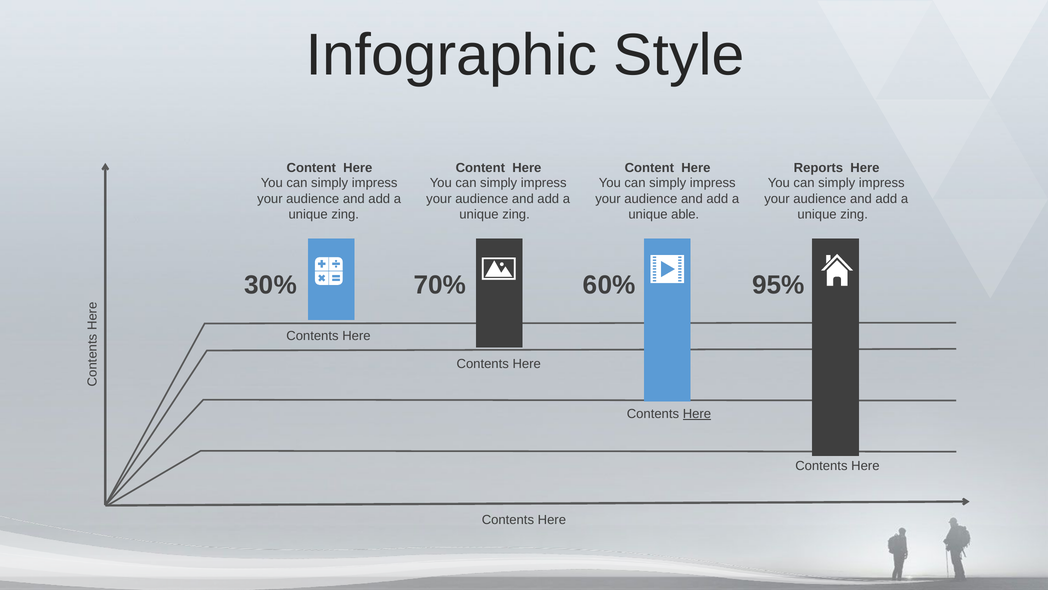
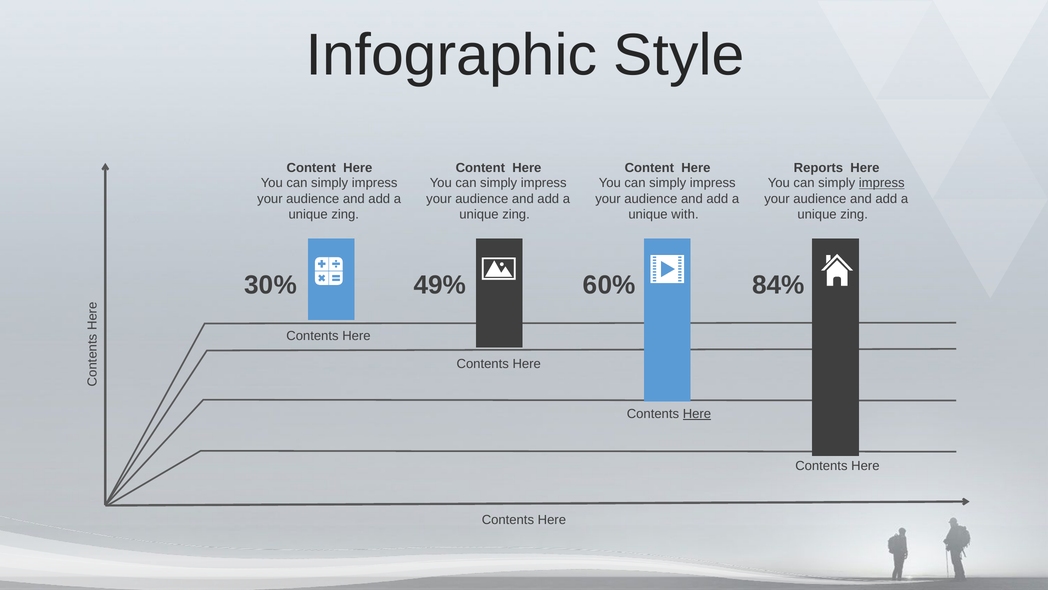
impress underline: none -> present (882, 183)
able: able -> with (685, 214)
70%: 70% -> 49% (440, 285)
95%: 95% -> 84% (778, 285)
